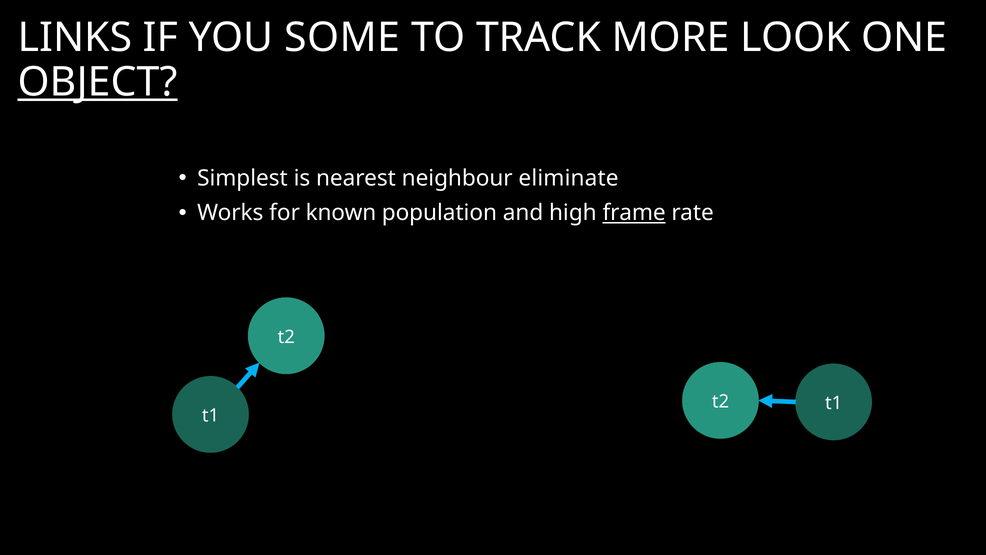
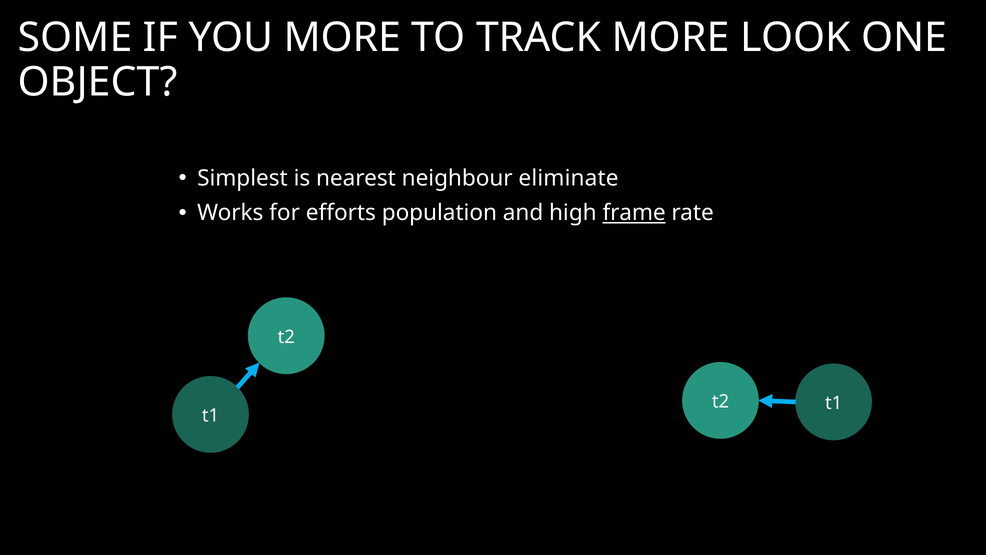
LINKS: LINKS -> SOME (75, 38)
YOU SOME: SOME -> MORE (342, 38)
OBJECT underline: present -> none (98, 82)
known: known -> efforts (341, 213)
